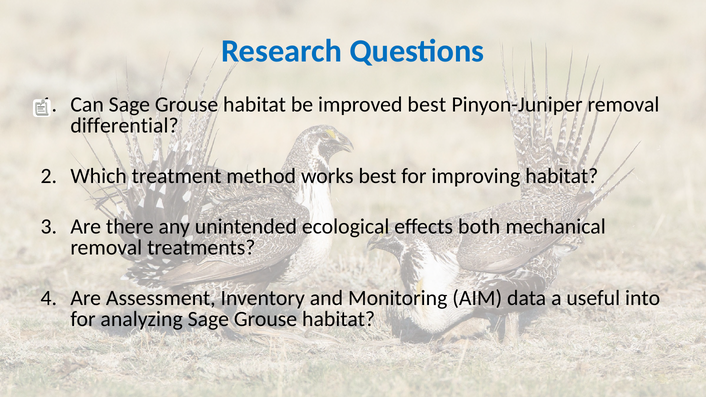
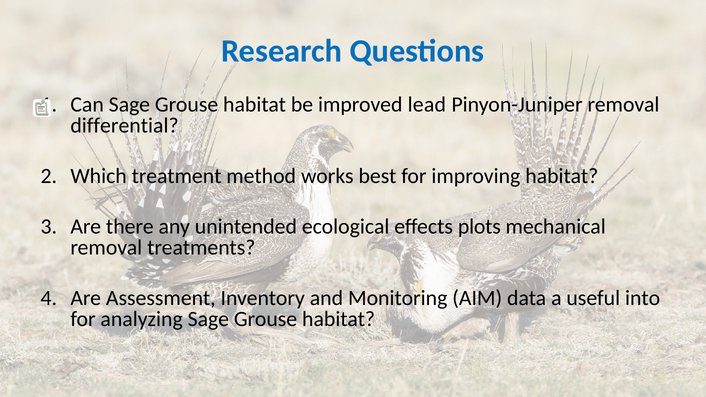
improved best: best -> lead (427, 105)
both: both -> plots (479, 227)
